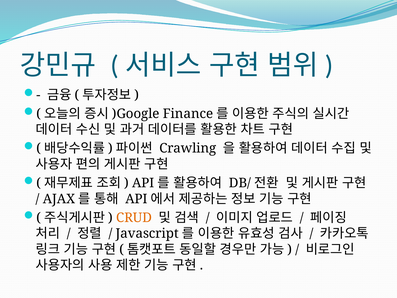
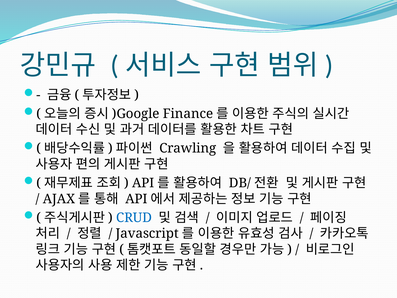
CRUD colour: orange -> blue (134, 217)
